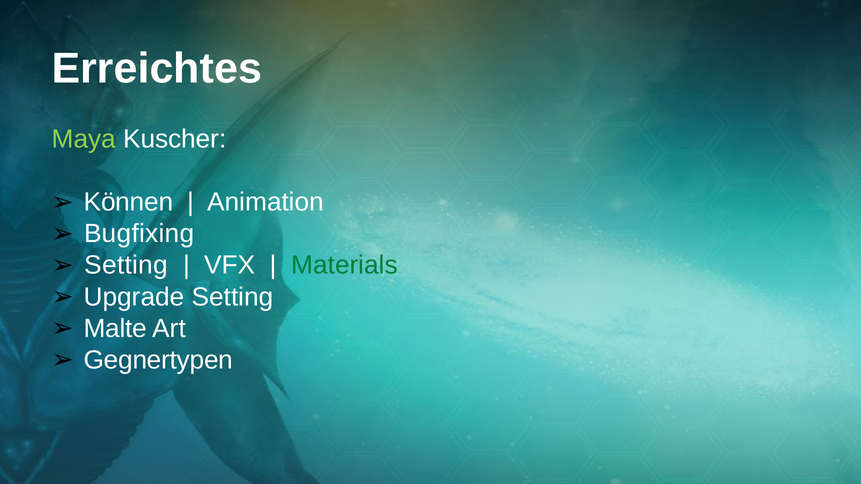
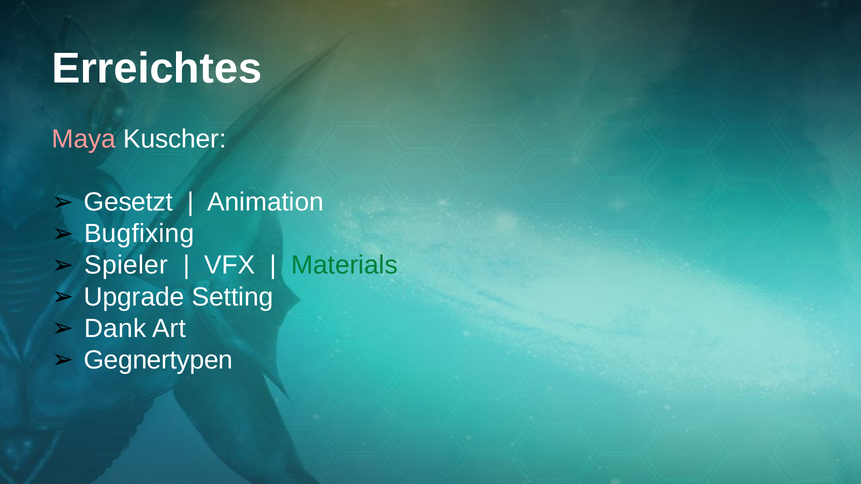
Maya colour: light green -> pink (84, 139)
Können: Können -> Gesetzt (129, 202)
Setting: Setting -> Spieler (126, 265)
Malte: Malte -> Dank (115, 329)
